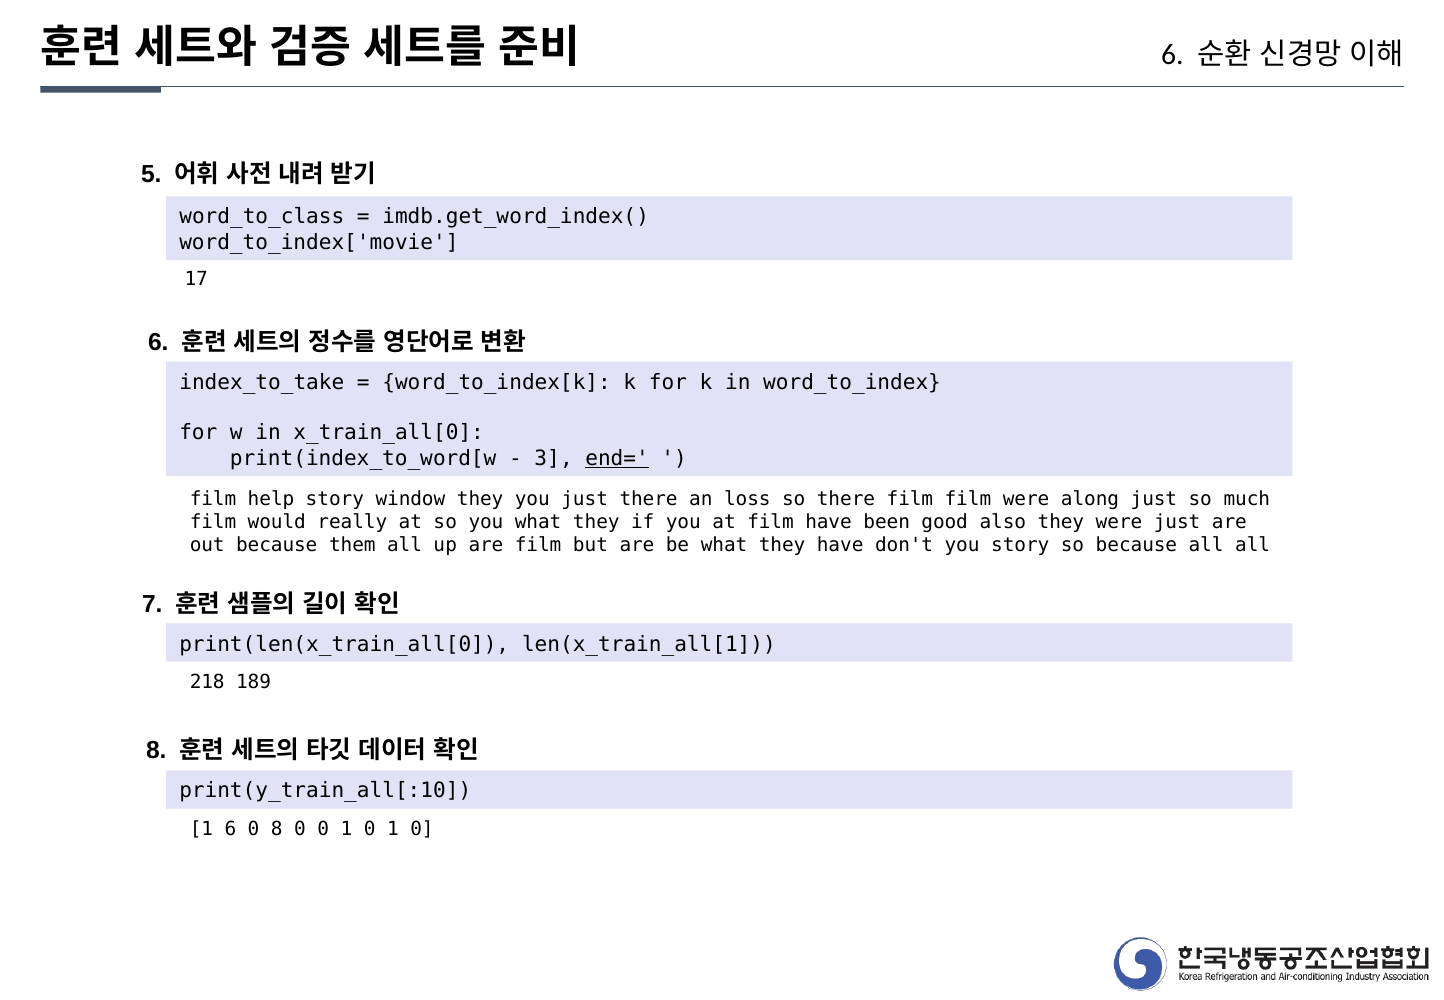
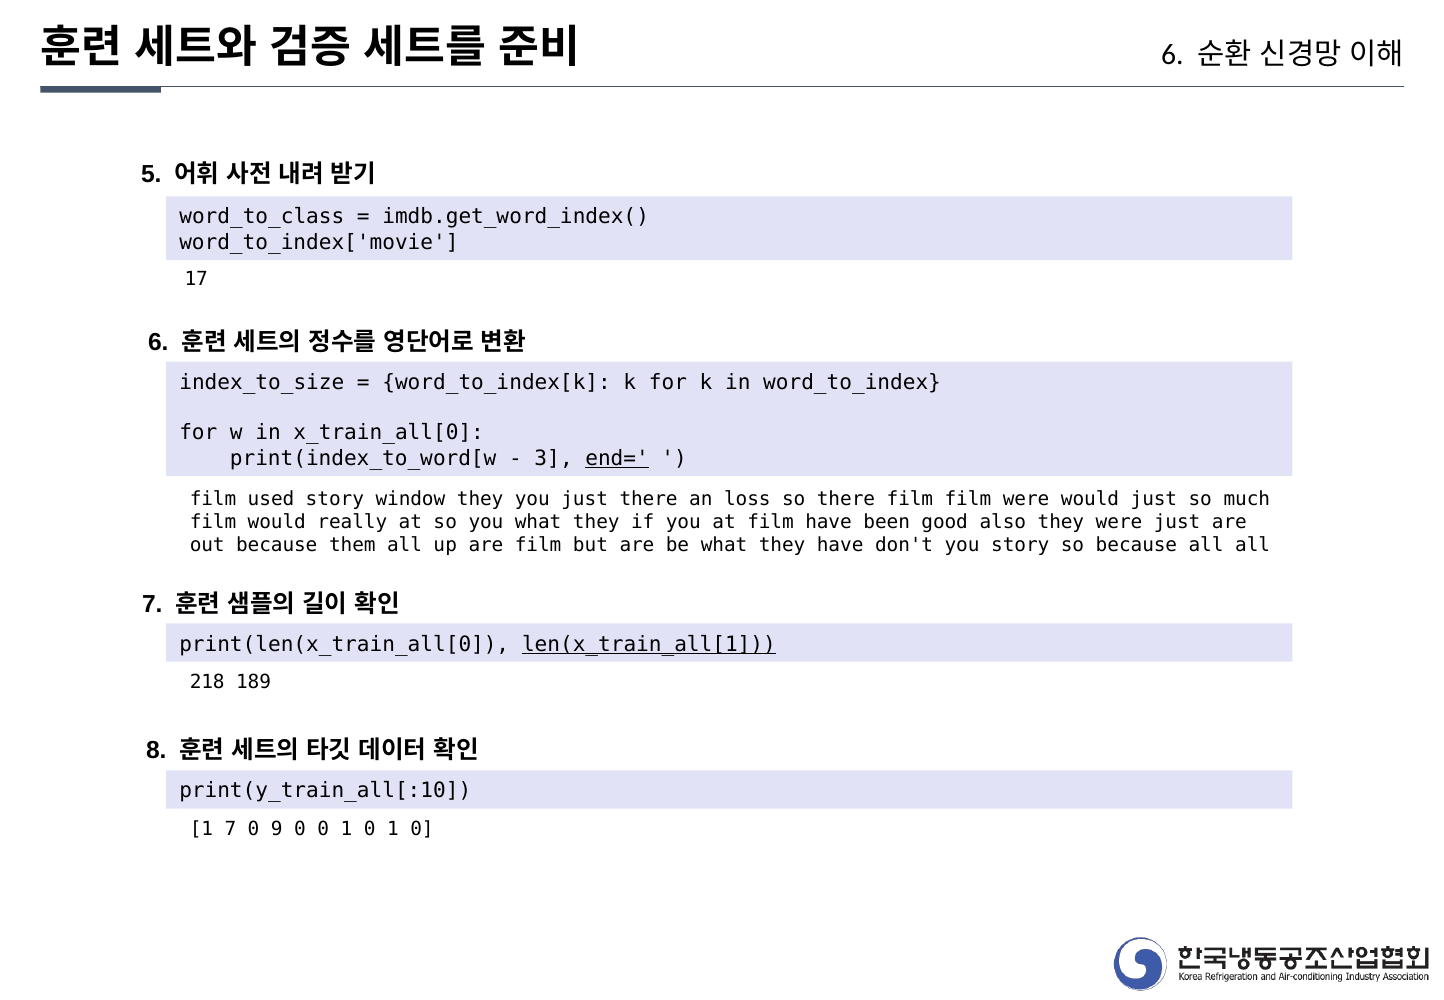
index_to_take: index_to_take -> index_to_size (262, 382)
help: help -> used (271, 499)
were along: along -> would (1090, 499)
len(x_train_all[1 underline: none -> present (649, 644)
1 6: 6 -> 7 (230, 829)
0 8: 8 -> 9 (277, 829)
